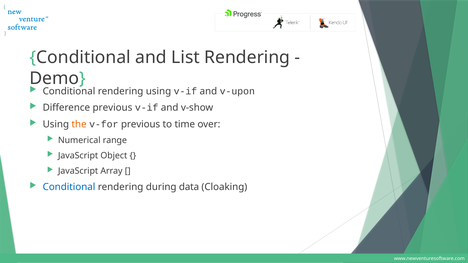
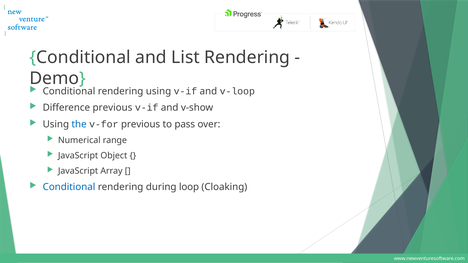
v-upon: v-upon -> v-loop (237, 91)
the colour: orange -> blue (79, 124)
time: time -> pass (185, 124)
data: data -> loop (189, 187)
